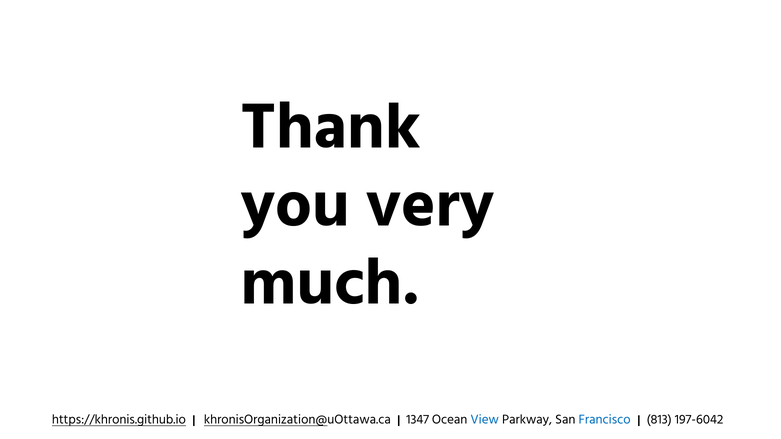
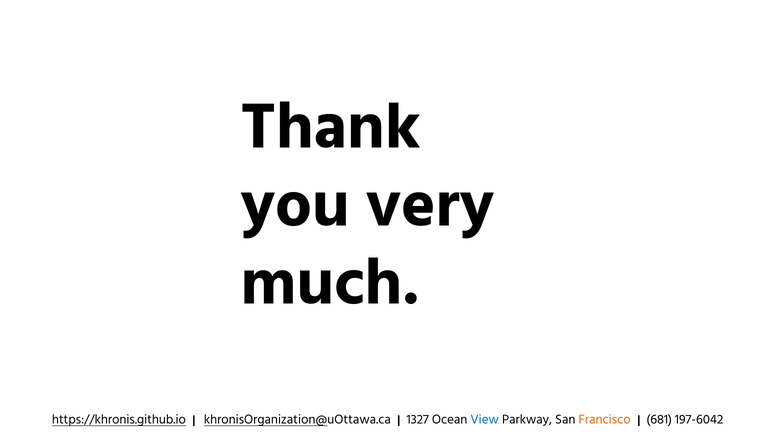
1347: 1347 -> 1327 (418, 420)
Francisco colour: blue -> orange (605, 420)
813: 813 -> 681 (659, 420)
